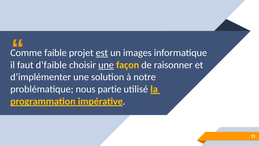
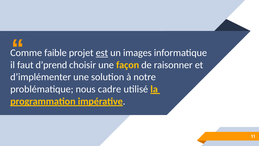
d’faible: d’faible -> d’prend (51, 65)
une underline: present -> none (106, 65)
partie: partie -> cadre (109, 89)
